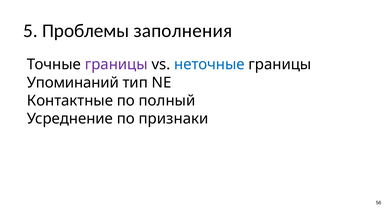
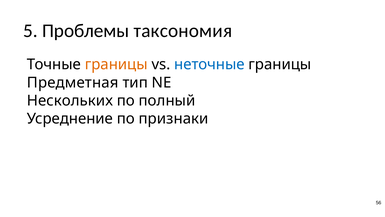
заполнения: заполнения -> таксономия (183, 31)
границы colour: purple -> orange (116, 64)
Упоминаний: Упоминаний -> Предметная (73, 82)
Контактные: Контактные -> Нескольких (70, 100)
